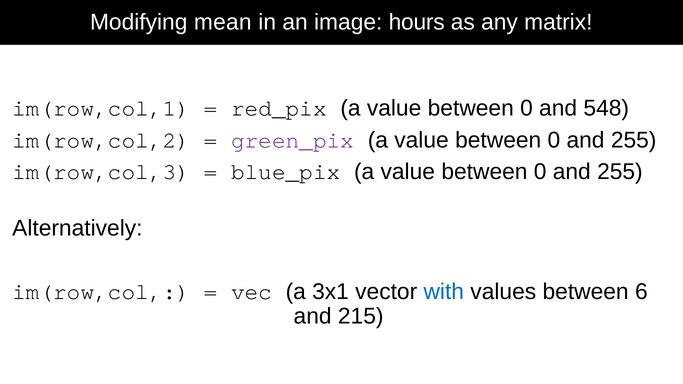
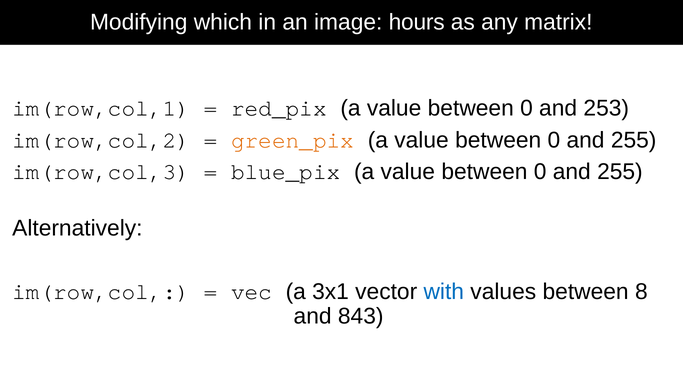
mean: mean -> which (223, 22)
548: 548 -> 253 (606, 108)
green_pix colour: purple -> orange (293, 140)
6: 6 -> 8 (641, 292)
215: 215 -> 843 (361, 317)
